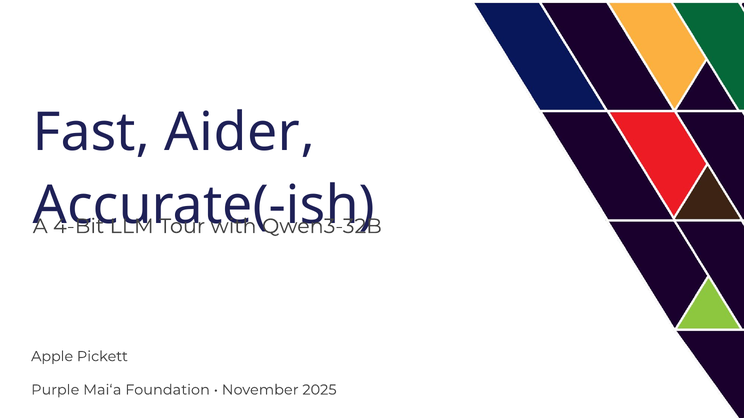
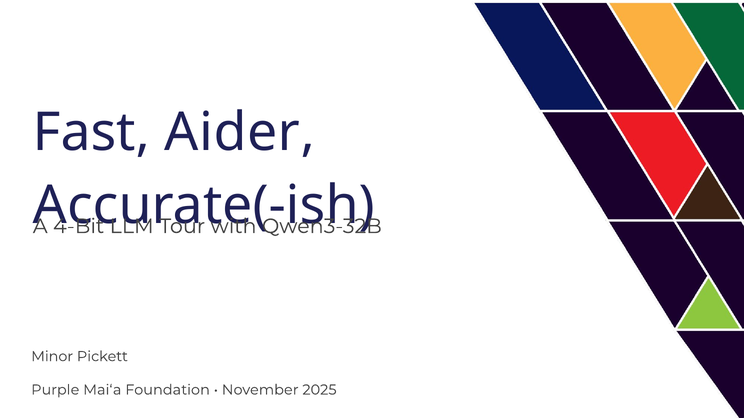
Apple: Apple -> Minor (52, 357)
